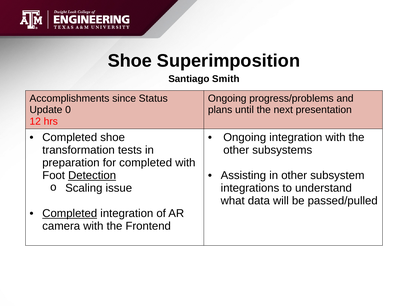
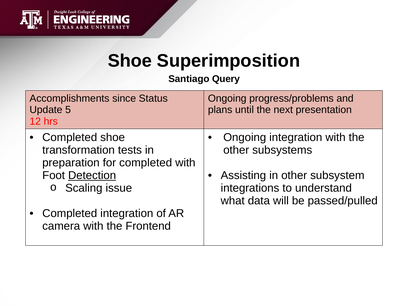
Smith: Smith -> Query (226, 79)
0: 0 -> 5 (68, 110)
Completed underline: present -> none (70, 213)
